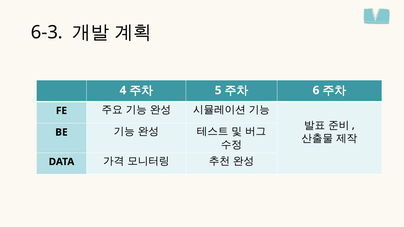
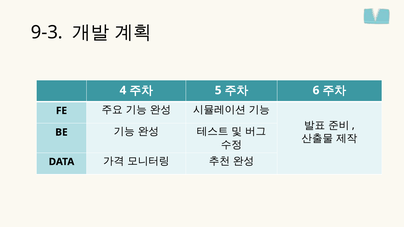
6-3: 6-3 -> 9-3 (47, 32)
